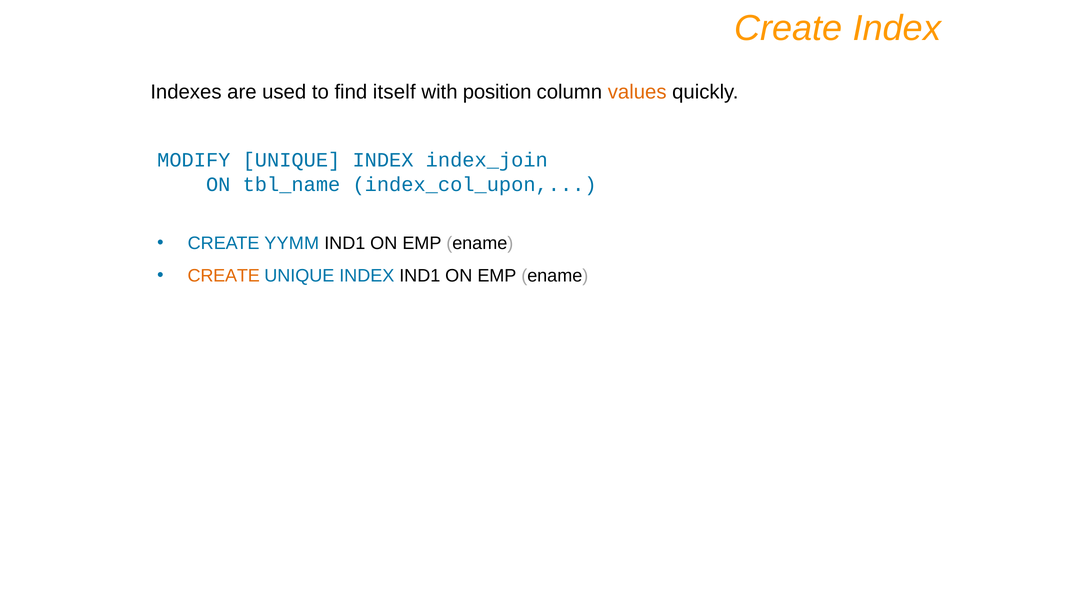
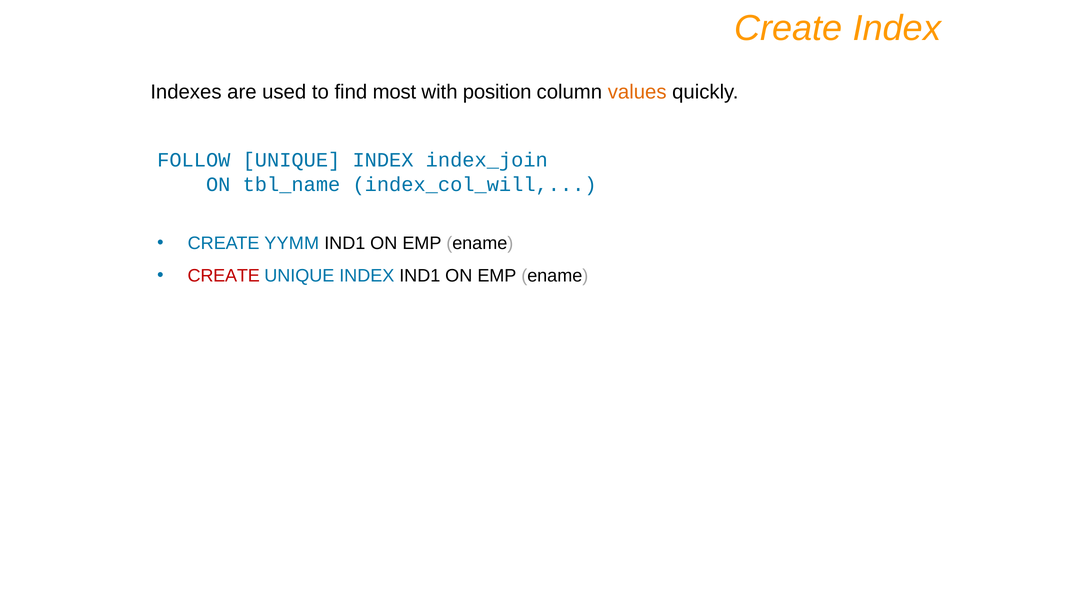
itself: itself -> most (394, 92)
MODIFY: MODIFY -> FOLLOW (194, 160)
index_col_upon: index_col_upon -> index_col_will (475, 184)
CREATE colour: orange -> red (224, 276)
